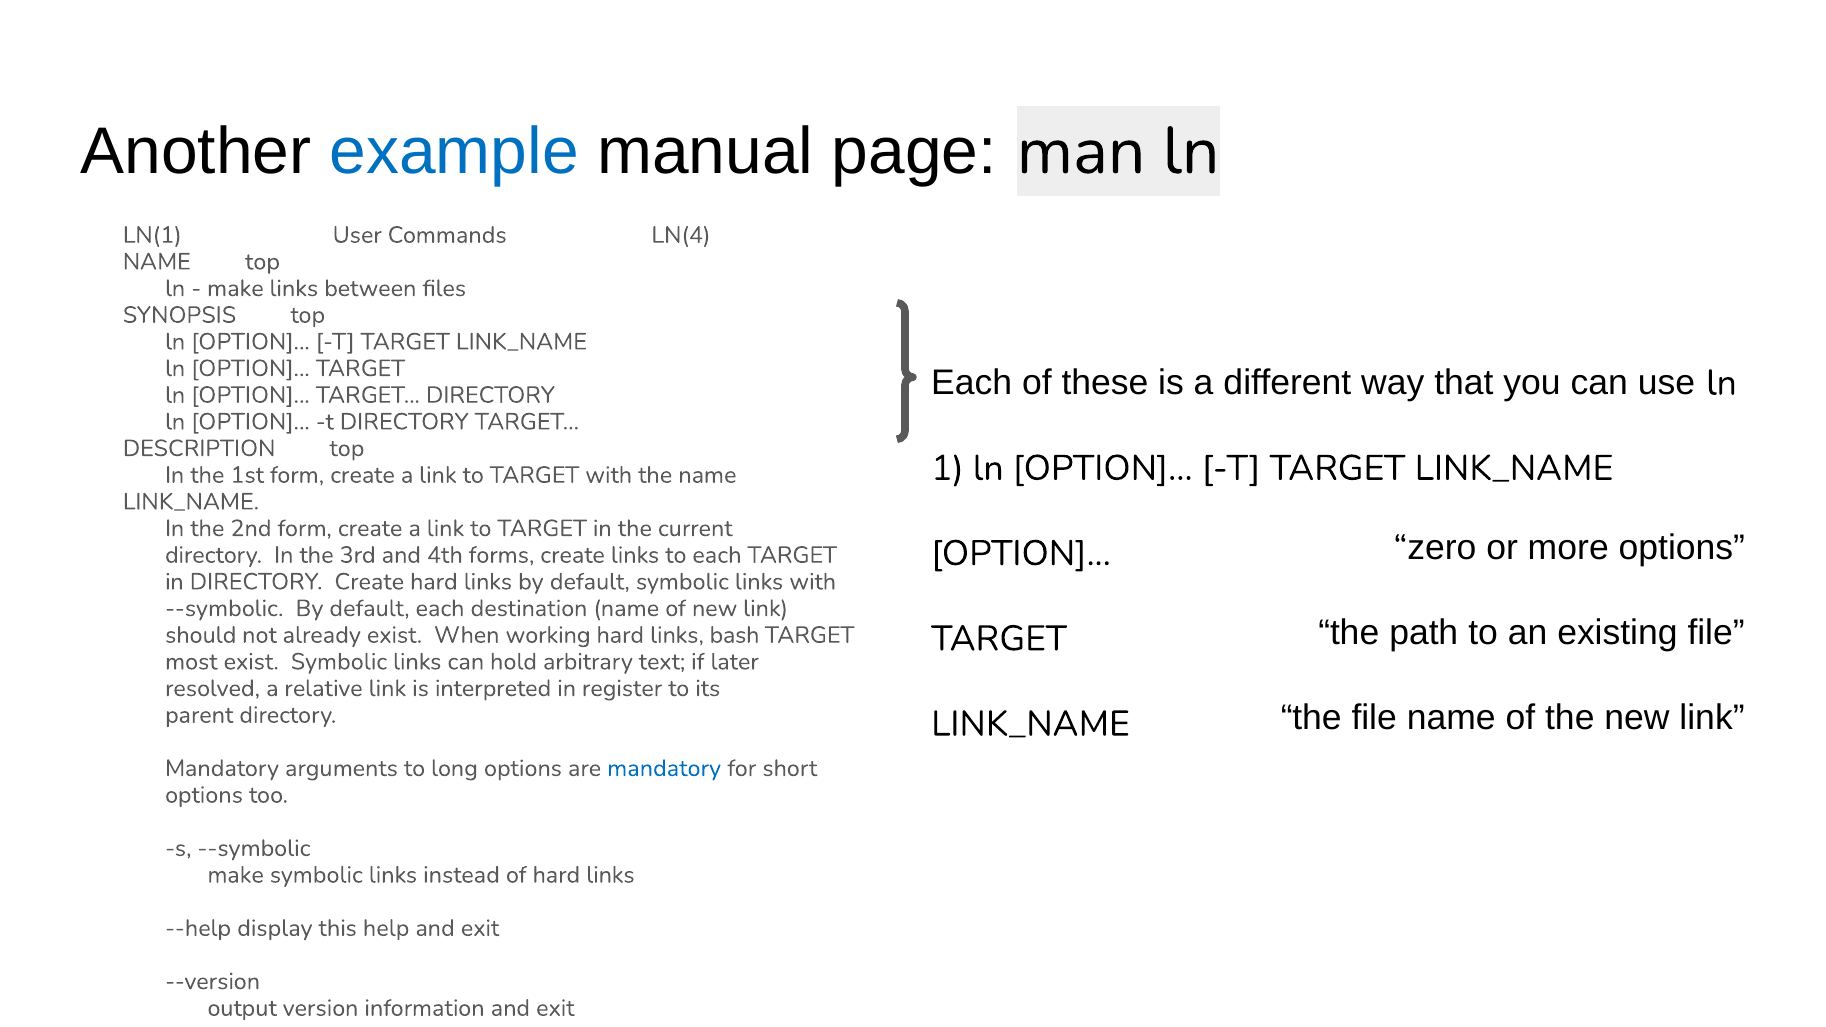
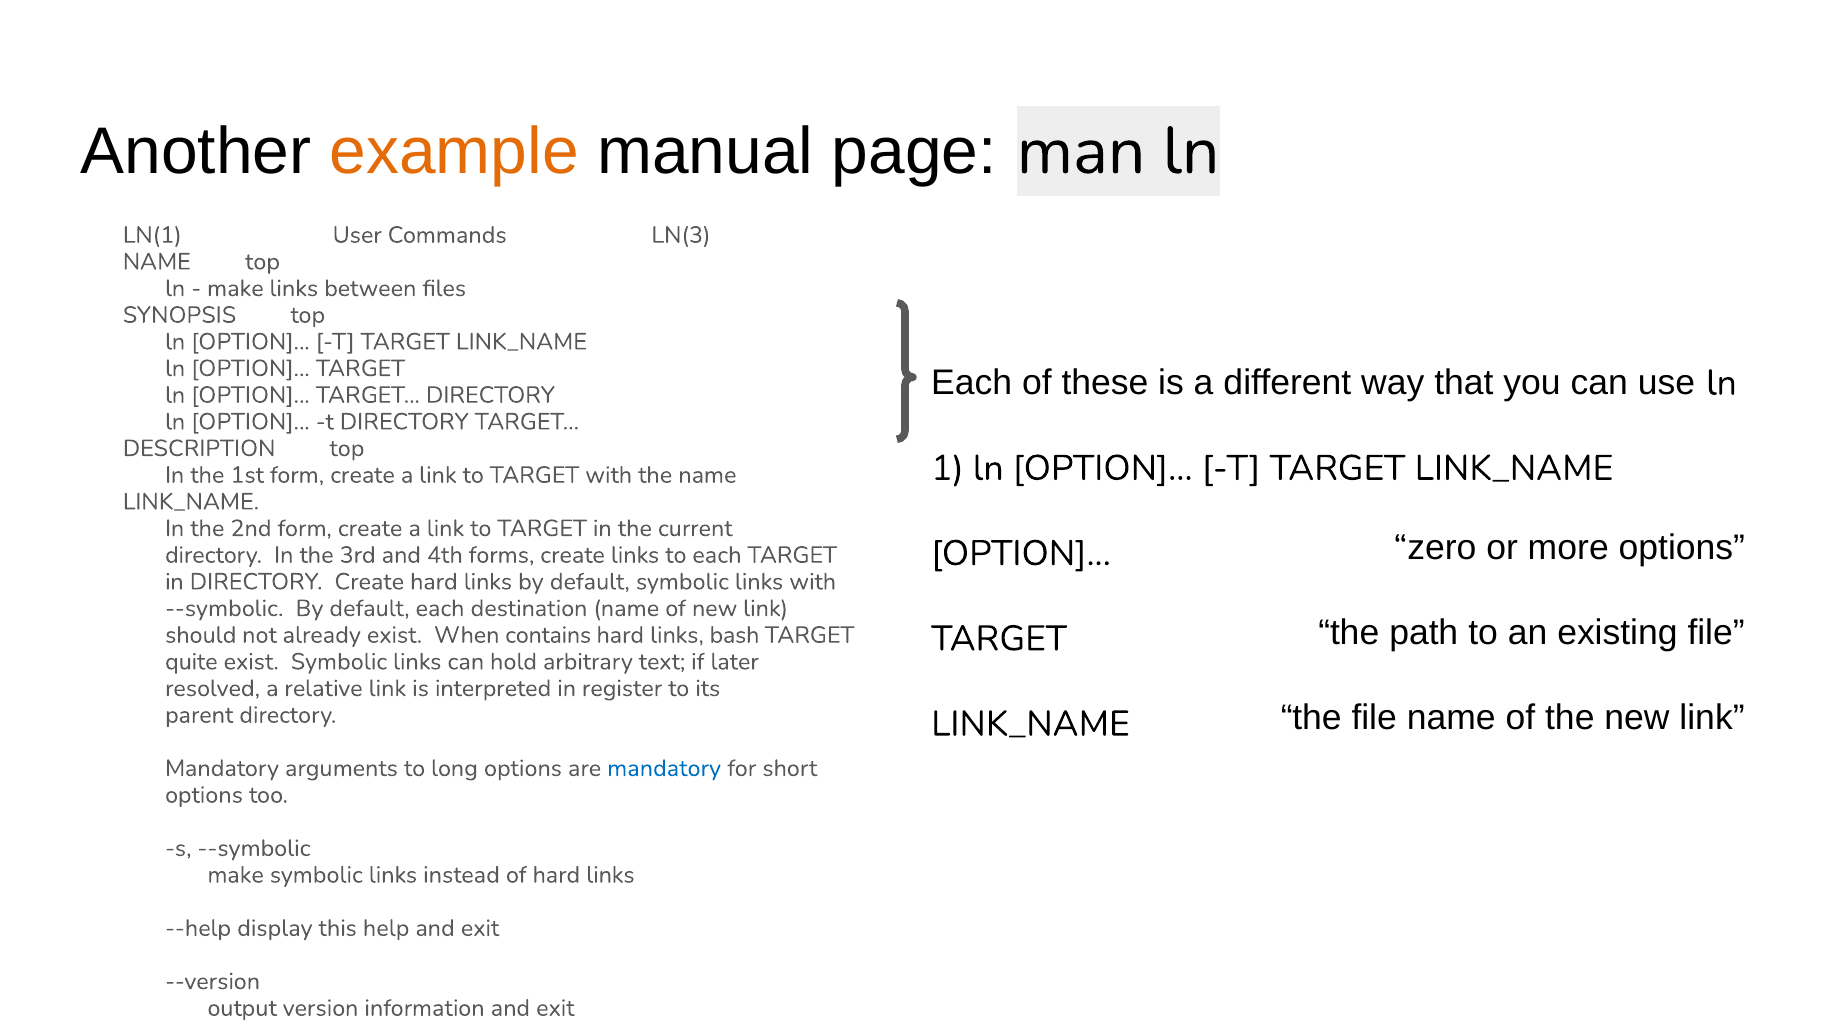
example colour: blue -> orange (454, 151)
LN(4: LN(4 -> LN(3 (681, 235)
working: working -> contains (548, 635)
most: most -> quite (191, 662)
